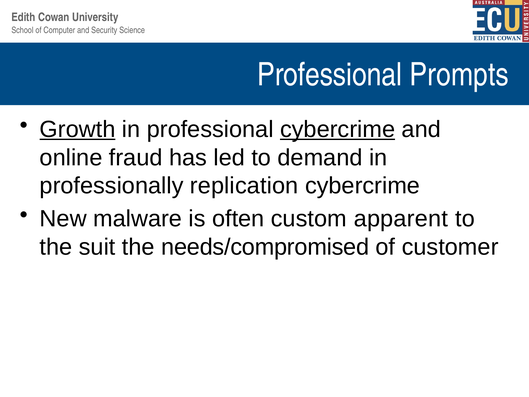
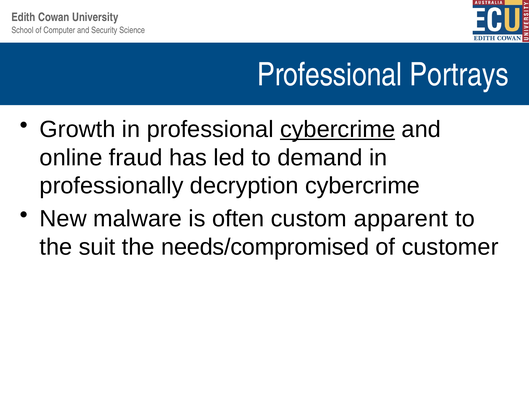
Prompts: Prompts -> Portrays (459, 75)
Growth underline: present -> none (78, 129)
replication: replication -> decryption (244, 186)
